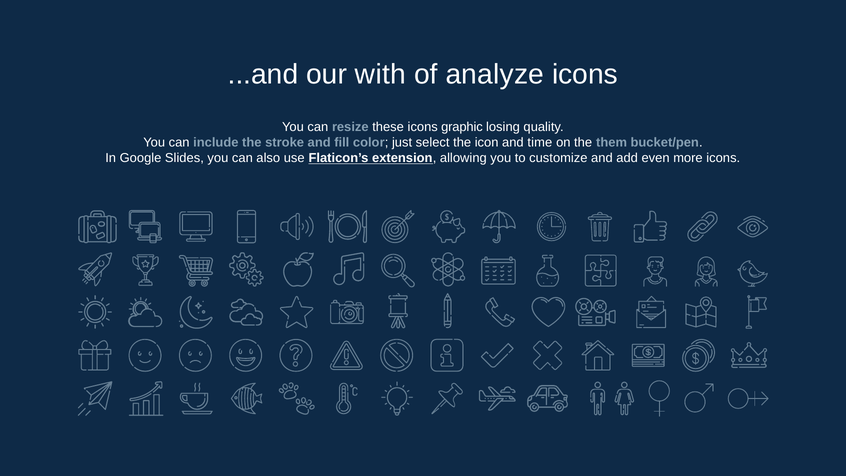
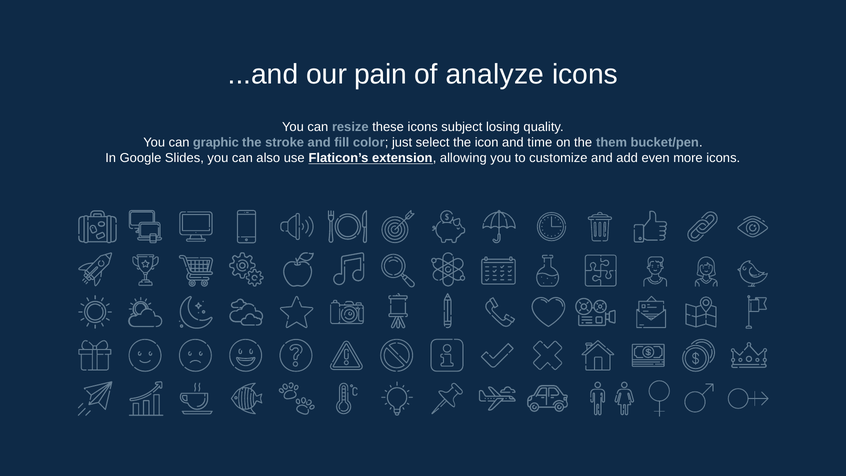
with: with -> pain (381, 75)
graphic: graphic -> subject (462, 127)
include: include -> graphic (216, 143)
